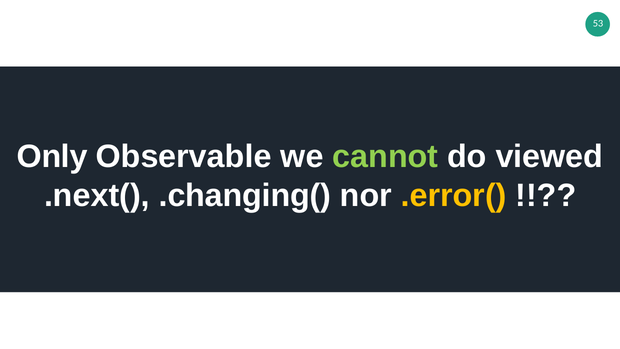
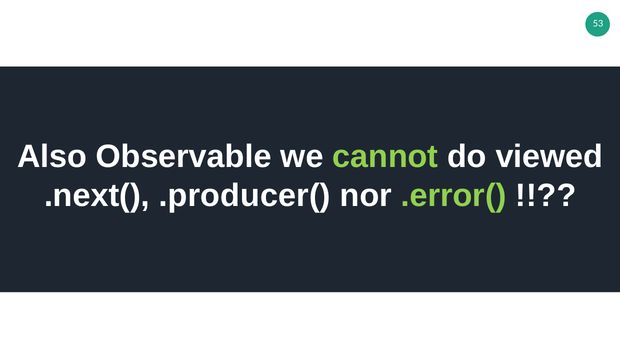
Only: Only -> Also (52, 156)
.changing(: .changing( -> .producer( (245, 195)
.error( colour: yellow -> light green (454, 195)
